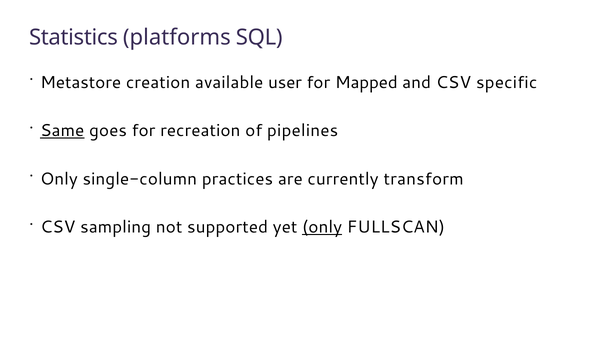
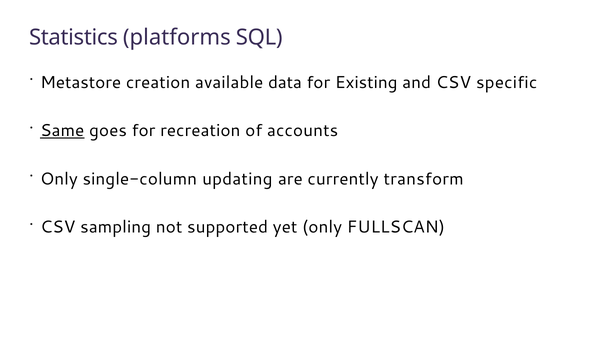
user: user -> data (285, 82)
Mapped: Mapped -> Existing (366, 82)
pipelines: pipelines -> accounts (303, 131)
practices: practices -> updating (237, 179)
only underline: present -> none (322, 227)
